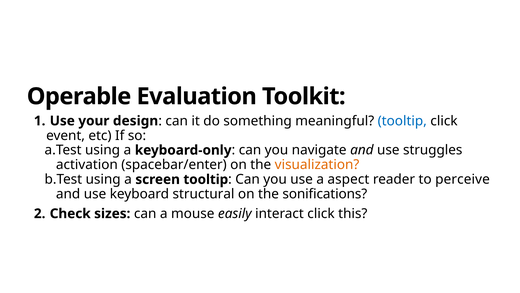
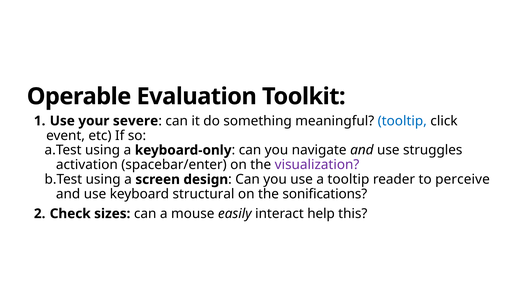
design: design -> severe (136, 121)
visualization colour: orange -> purple (317, 165)
screen tooltip: tooltip -> design (206, 179)
a aspect: aspect -> tooltip (348, 179)
interact click: click -> help (321, 213)
